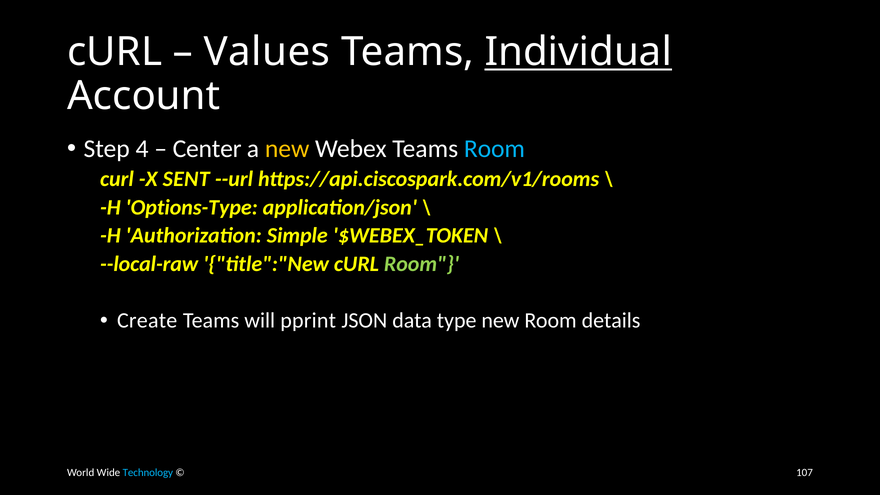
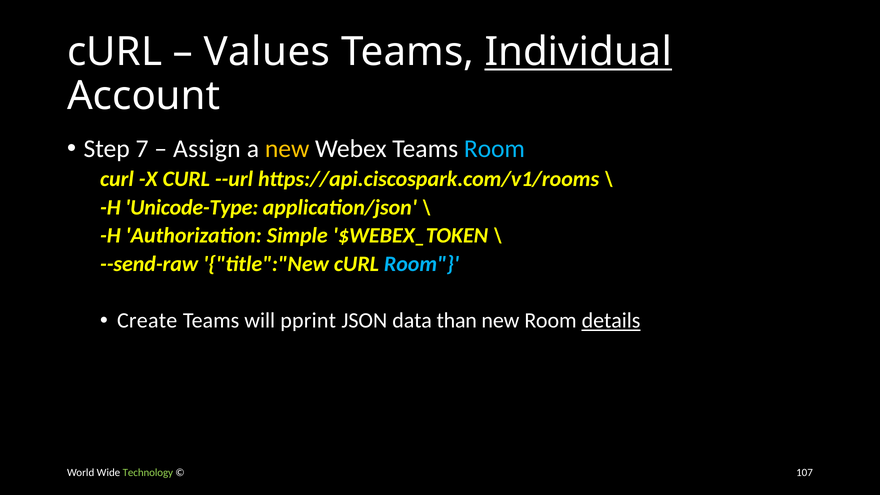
4: 4 -> 7 (142, 149)
Center: Center -> Assign (207, 149)
X SENT: SENT -> CURL (186, 179)
Options-Type: Options-Type -> Unicode-Type (192, 207)
--local-raw: --local-raw -> --send-raw (149, 264)
Room colour: light green -> light blue (422, 264)
type: type -> than (457, 321)
details underline: none -> present (611, 321)
Technology colour: light blue -> light green (148, 473)
